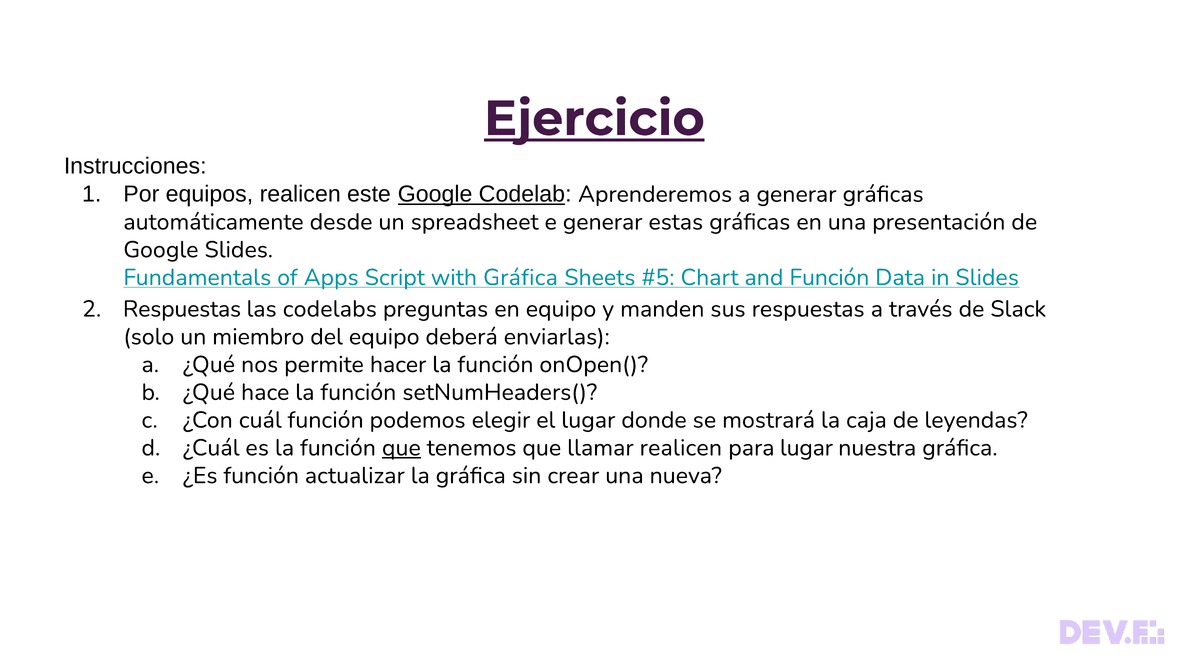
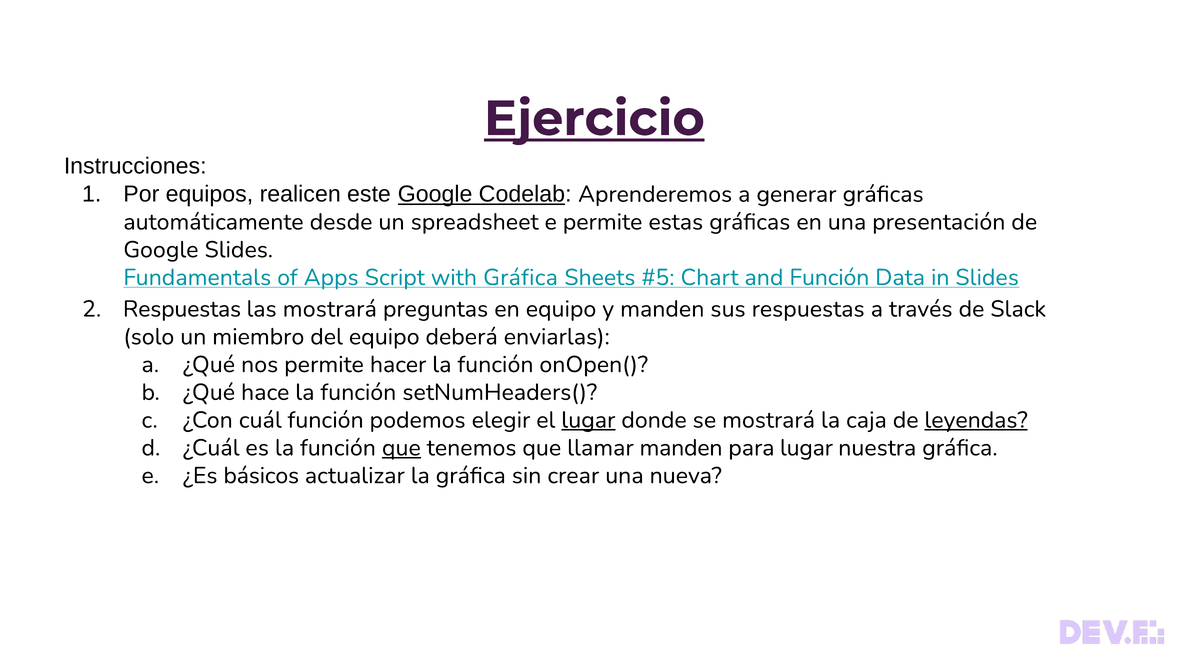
e generar: generar -> permite (603, 222)
las codelabs: codelabs -> mostrará (330, 309)
lugar underline: none -> present (588, 420)
leyendas underline: none -> present (976, 420)
llamar realicen: realicen -> manden (681, 448)
¿Es función: función -> básicos (261, 475)
